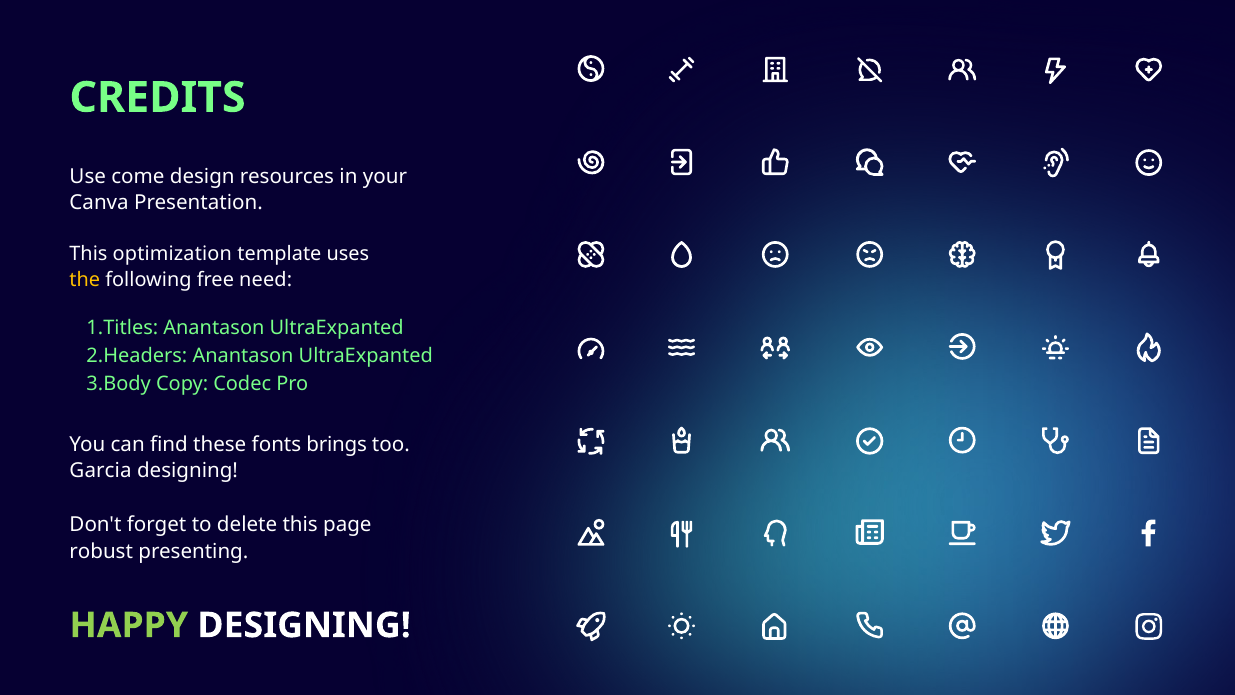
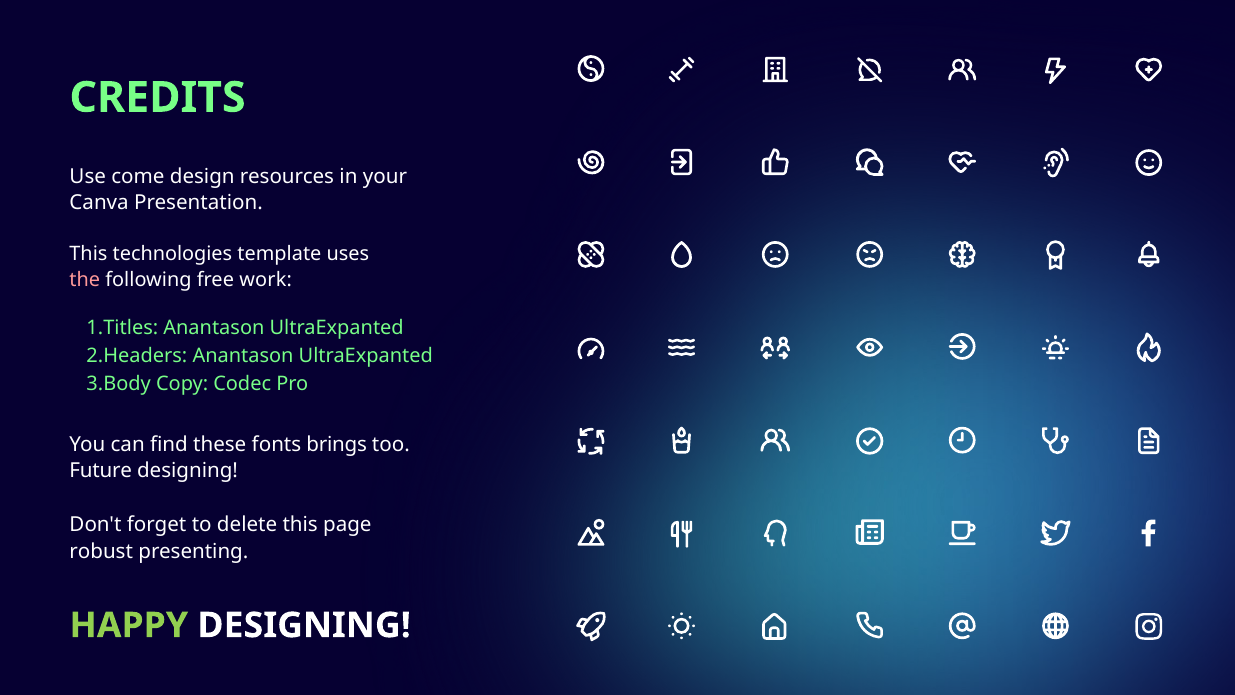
optimization: optimization -> technologies (172, 253)
the colour: yellow -> pink (85, 279)
need: need -> work (266, 279)
Garcia: Garcia -> Future (101, 471)
